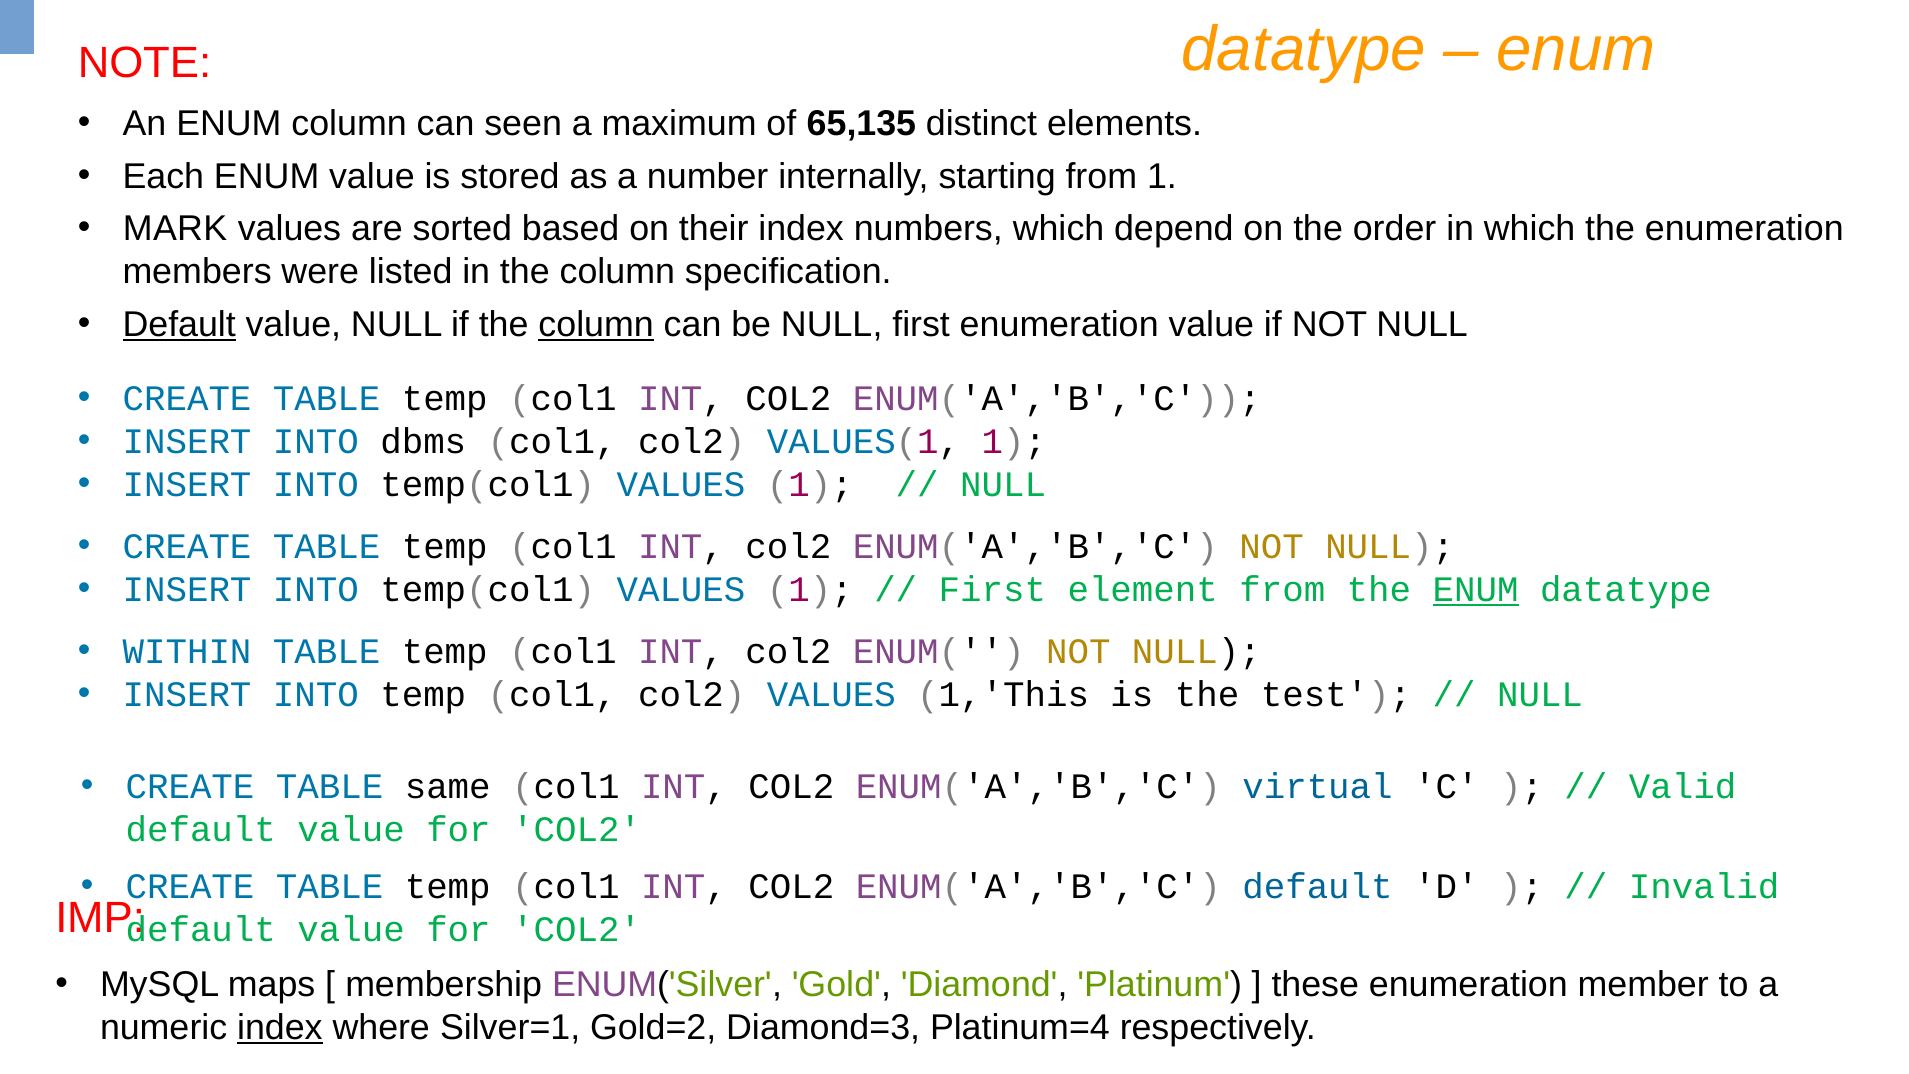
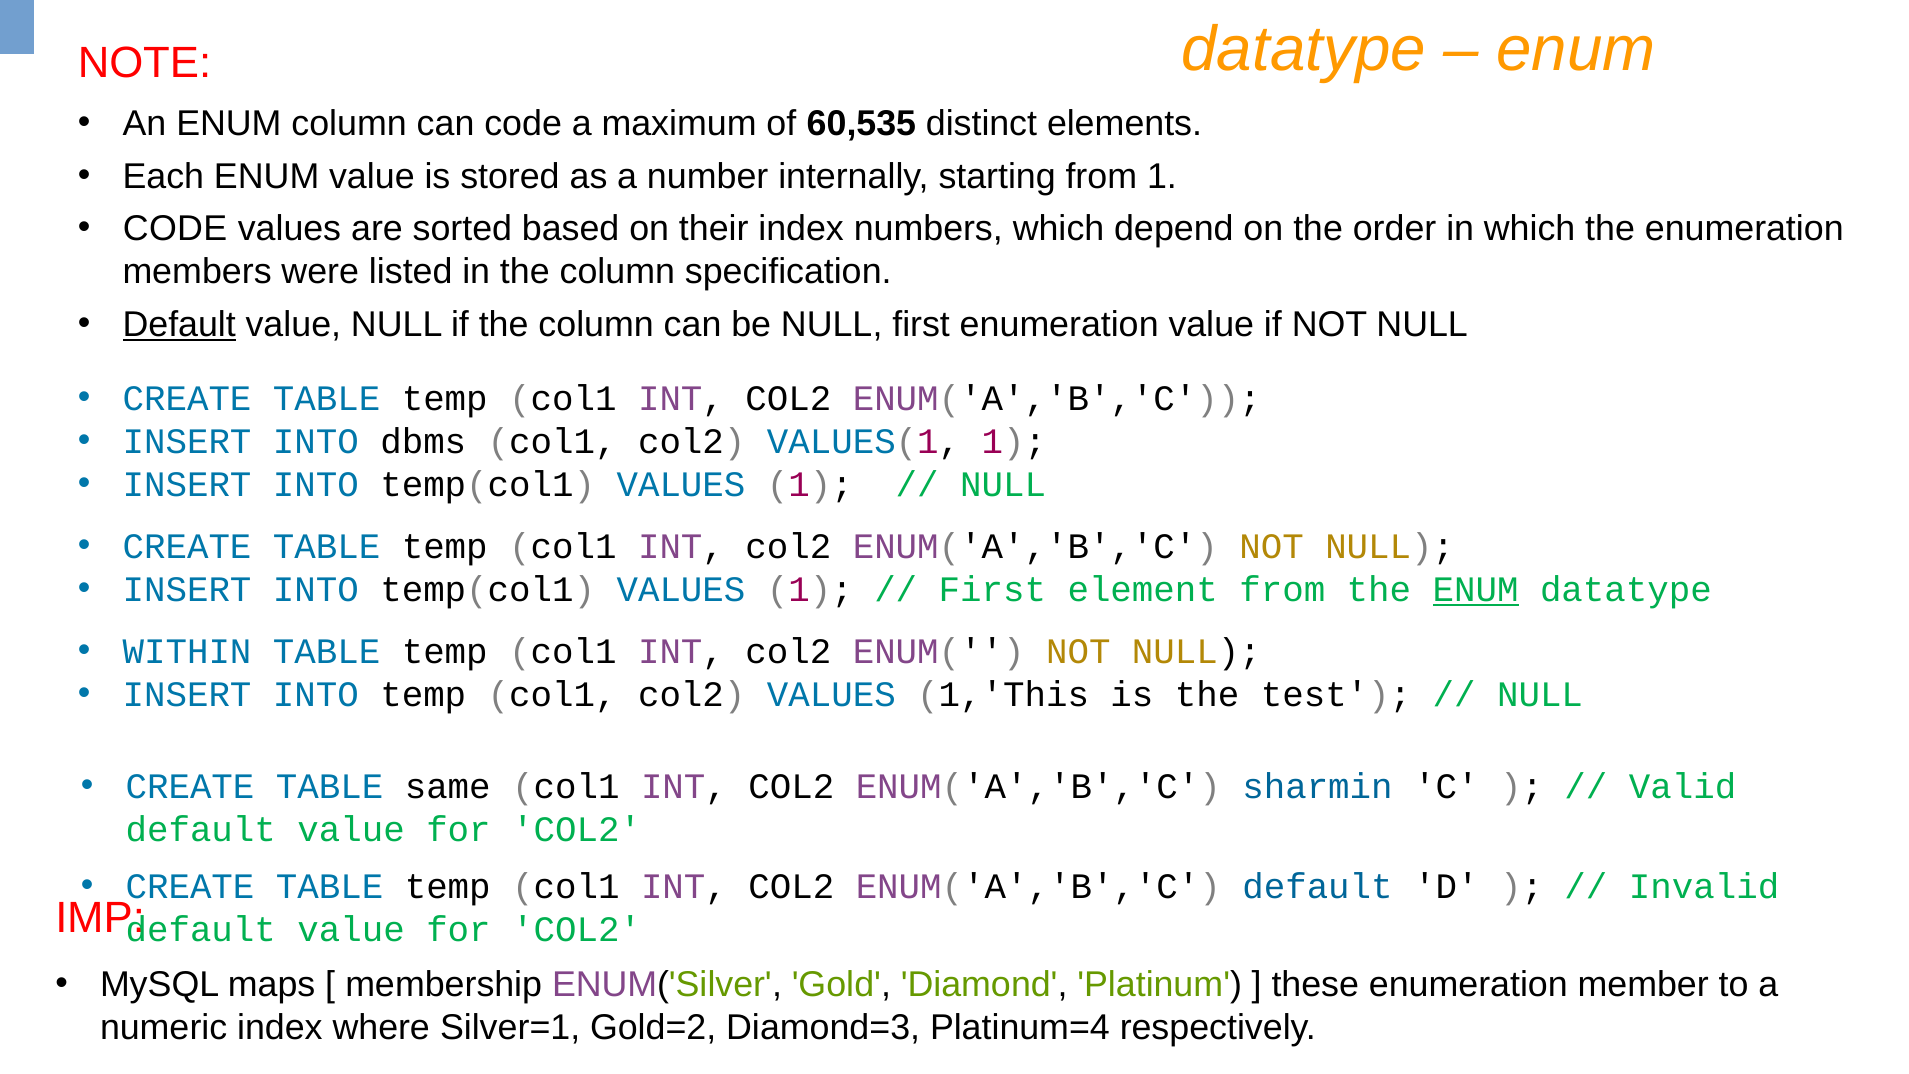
can seen: seen -> code (523, 124)
65,135: 65,135 -> 60,535 (861, 124)
MARK: MARK -> CODE (175, 229)
column underline: present -> none (596, 324)
virtual: virtual -> sharmin (1318, 786)
index underline: present -> none (280, 1028)
